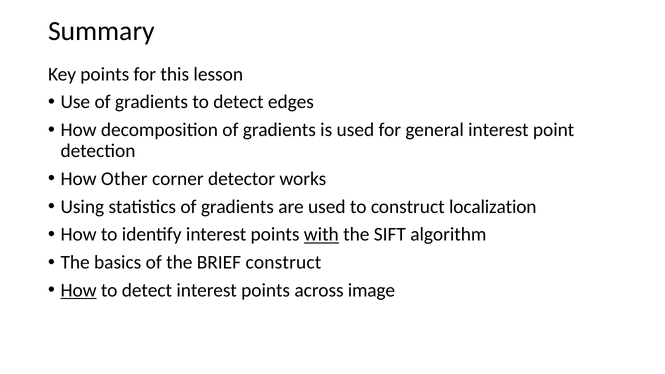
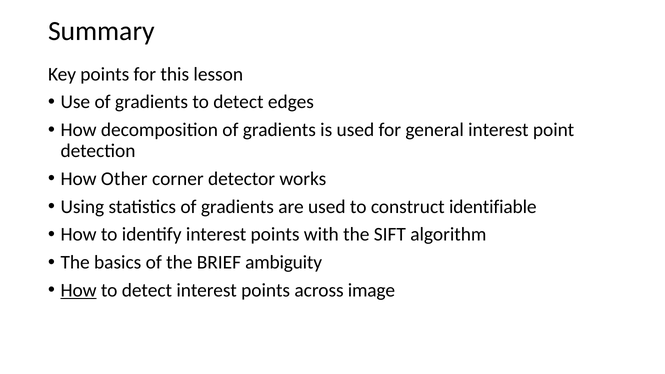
localization: localization -> identifiable (493, 207)
with underline: present -> none (321, 235)
BRIEF construct: construct -> ambiguity (284, 262)
